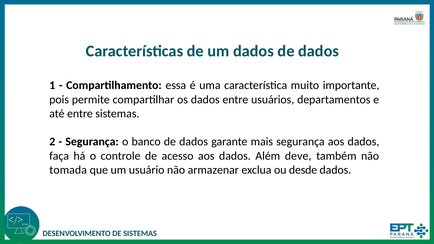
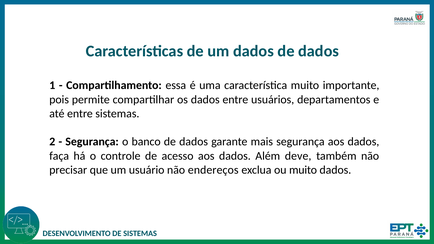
tomada: tomada -> precisar (68, 170)
armazenar: armazenar -> endereços (213, 170)
ou desde: desde -> muito (303, 170)
